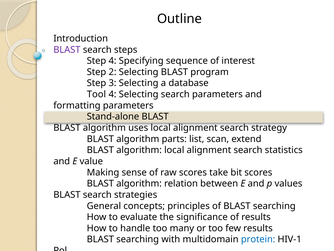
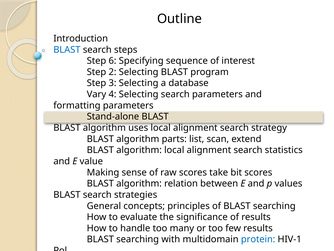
BLAST colour: purple -> blue (67, 50)
Step 4: 4 -> 6 (113, 61)
Tool: Tool -> Vary (96, 94)
